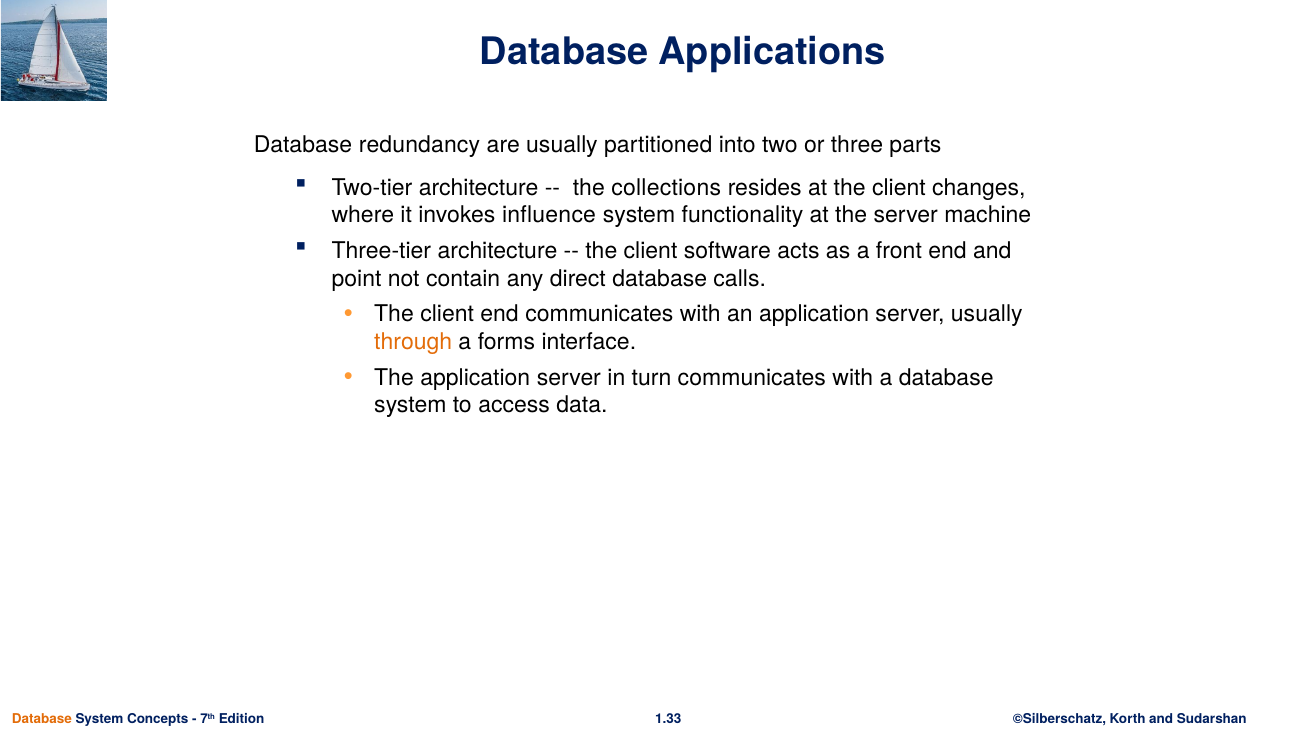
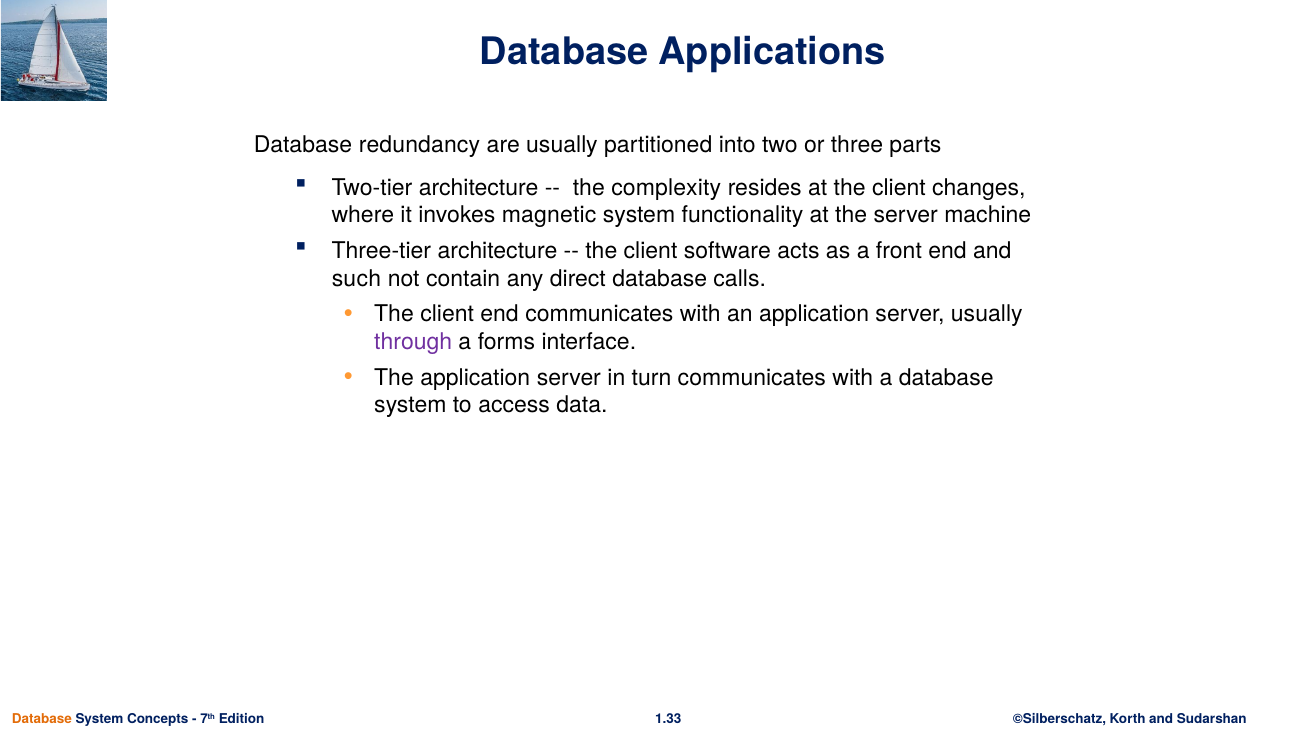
collections: collections -> complexity (666, 188)
influence: influence -> magnetic (549, 215)
point: point -> such (356, 278)
through colour: orange -> purple (413, 342)
